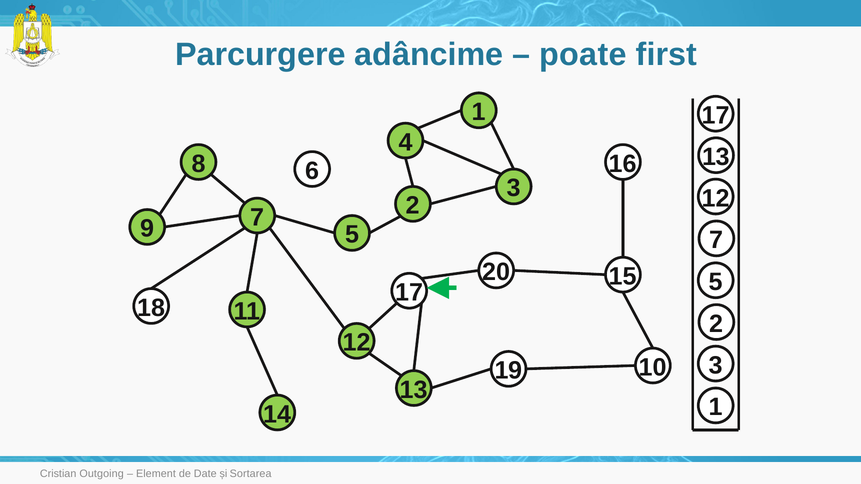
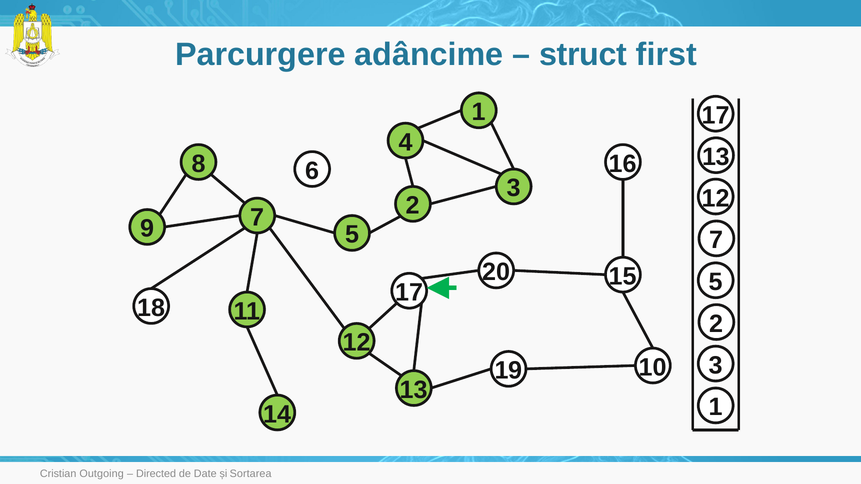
poate: poate -> struct (583, 55)
Element: Element -> Directed (156, 474)
